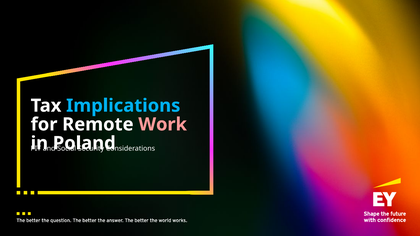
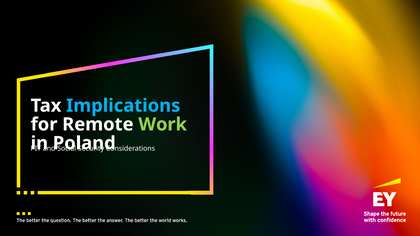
Work colour: pink -> light green (163, 125)
